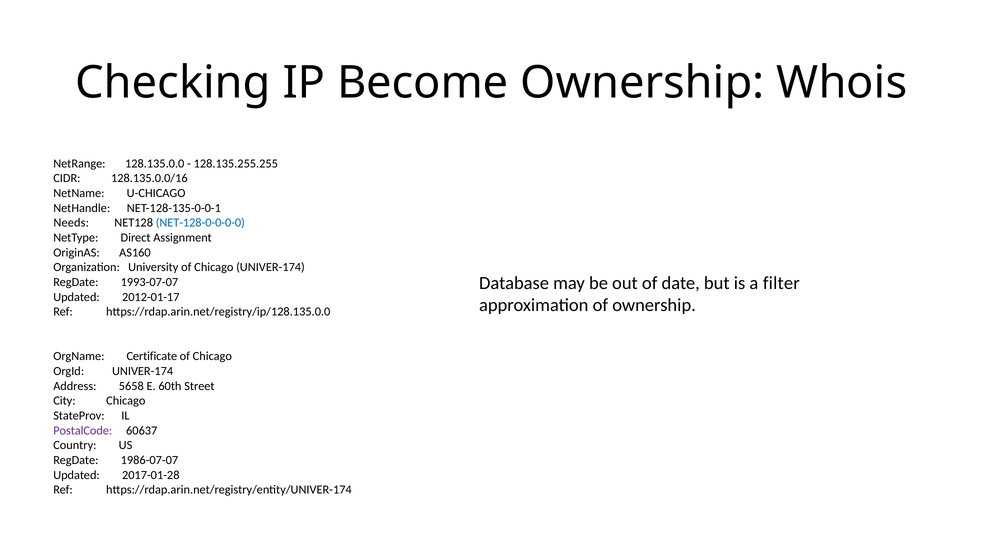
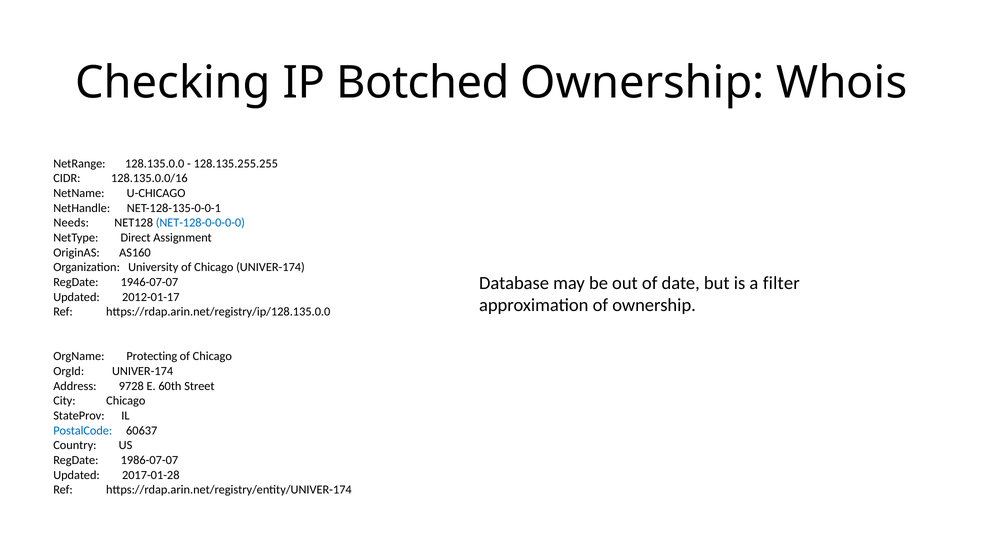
Become: Become -> Botched (423, 83)
1993-07-07: 1993-07-07 -> 1946-07-07 (149, 282)
Certificate: Certificate -> Protecting (152, 356)
5658: 5658 -> 9728 (131, 386)
PostalCode colour: purple -> blue (83, 430)
